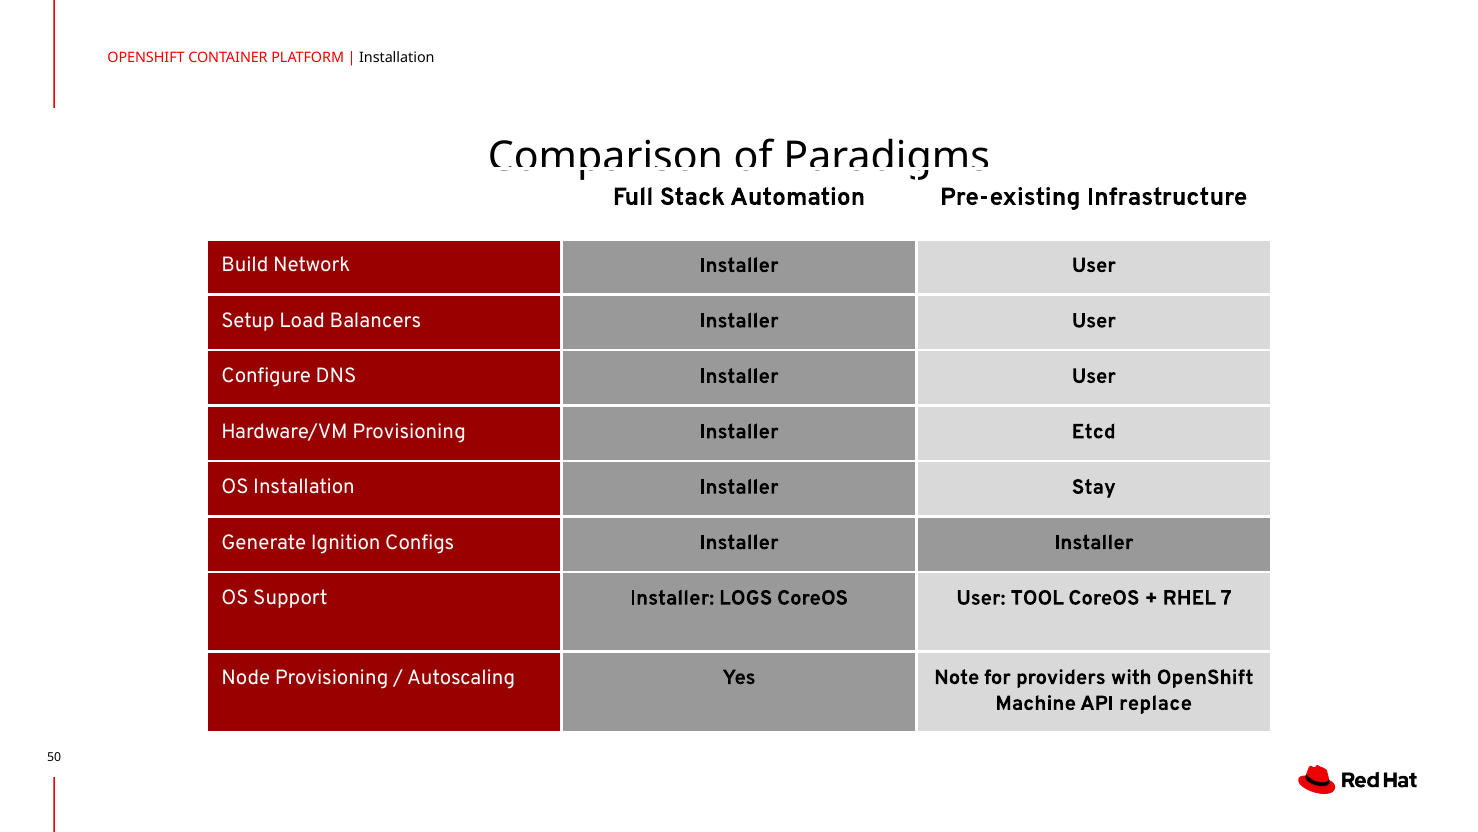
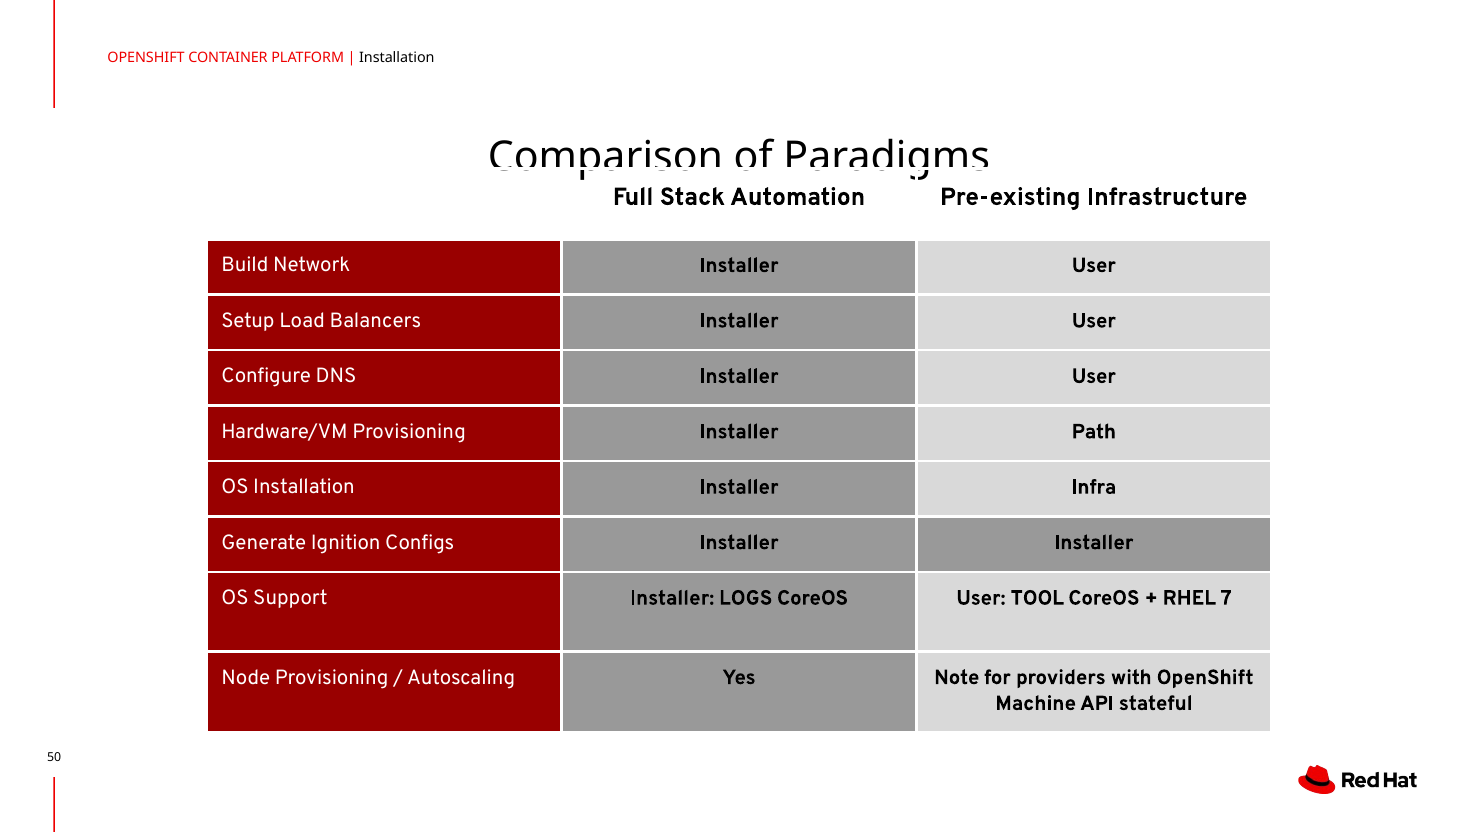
Etcd: Etcd -> Path (1094, 431)
Stay: Stay -> Infra (1094, 487)
replace: replace -> stateful (1156, 703)
